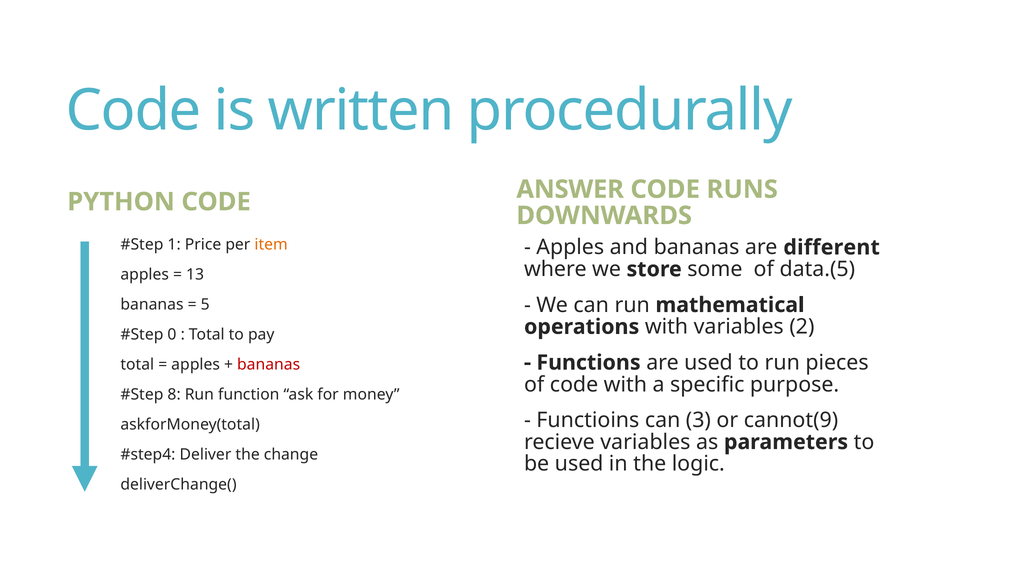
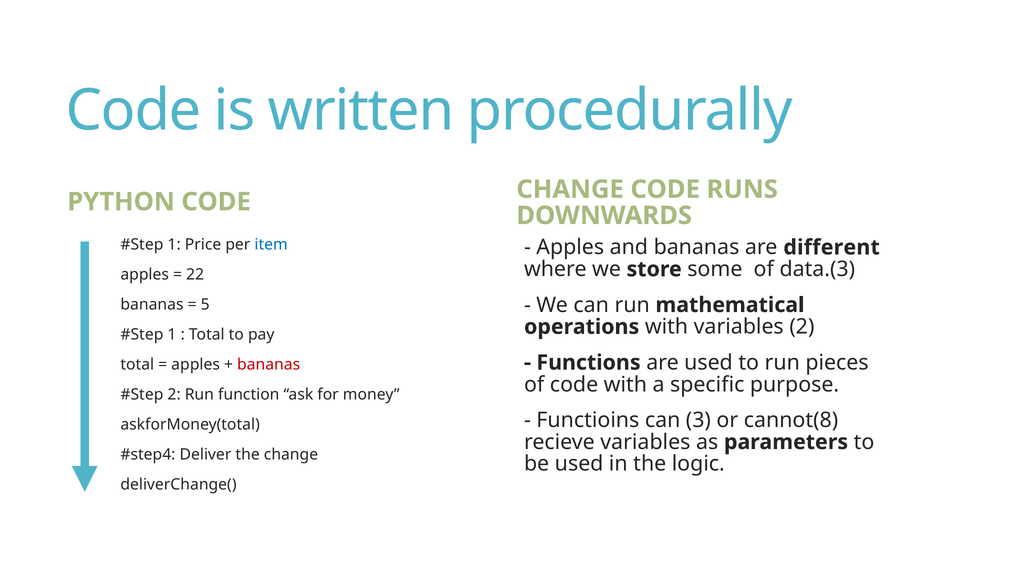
ANSWER: ANSWER -> CHANGE (570, 189)
item colour: orange -> blue (271, 245)
data.(5: data.(5 -> data.(3 (817, 269)
13: 13 -> 22 (195, 274)
0: 0 -> 1 (172, 334)
8: 8 -> 2 (174, 394)
cannot(9: cannot(9 -> cannot(8 (791, 420)
